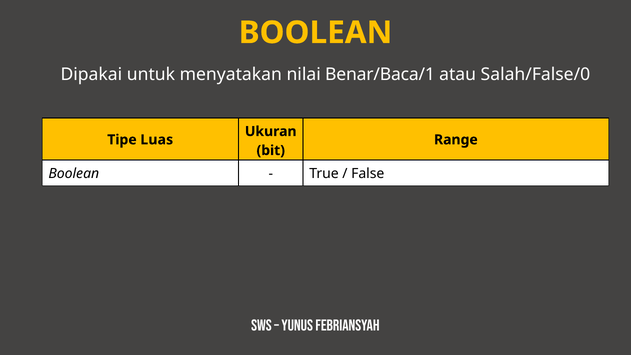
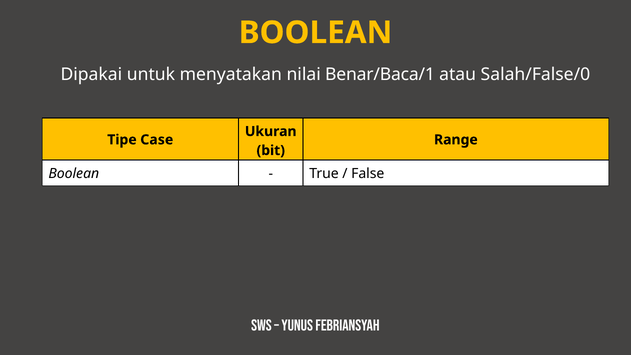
Luas: Luas -> Case (157, 140)
